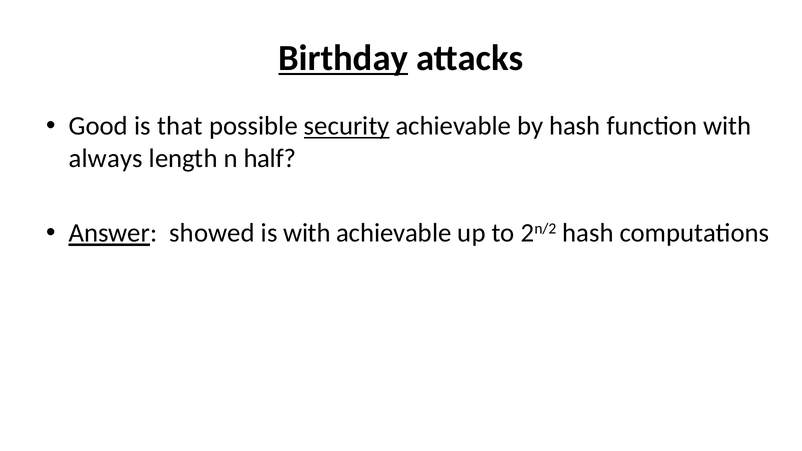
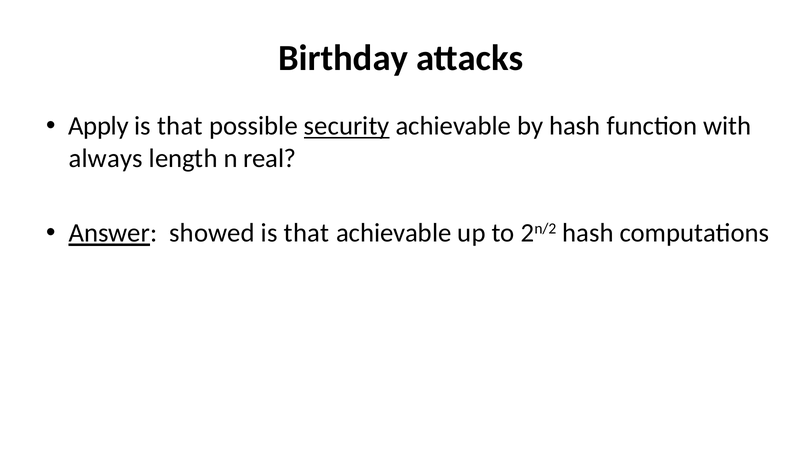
Birthday underline: present -> none (343, 58)
Good: Good -> Apply (98, 126)
half: half -> real (270, 158)
with: with -> that (307, 233)
